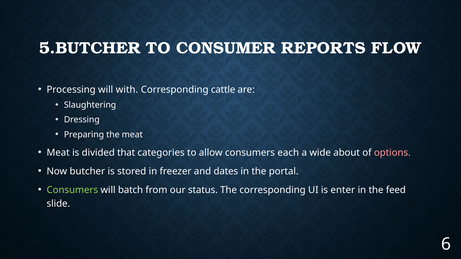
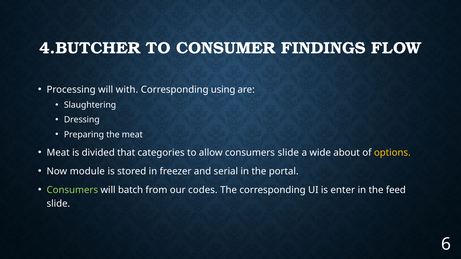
5.BUTCHER: 5.BUTCHER -> 4.BUTCHER (90, 48)
REPORTS: REPORTS -> FINDINGS (323, 48)
cattle: cattle -> using (223, 90)
consumers each: each -> slide (288, 153)
options colour: pink -> yellow (392, 153)
butcher: butcher -> module (87, 172)
dates: dates -> serial (226, 172)
status: status -> codes (203, 190)
